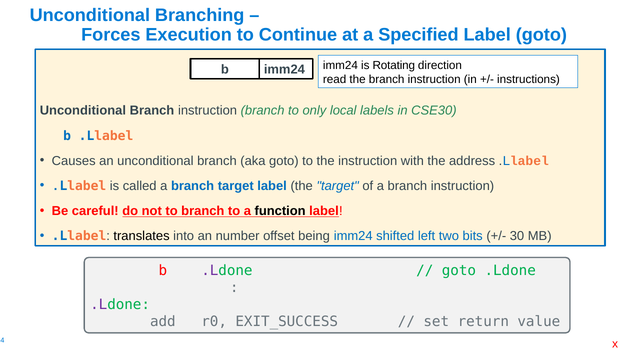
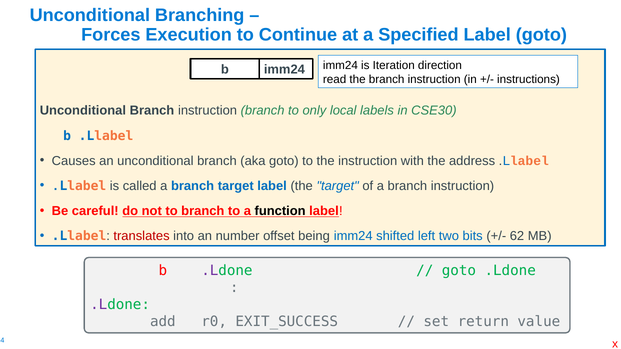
Rotating: Rotating -> Iteration (394, 66)
translates colour: black -> red (142, 236)
30: 30 -> 62 (517, 236)
